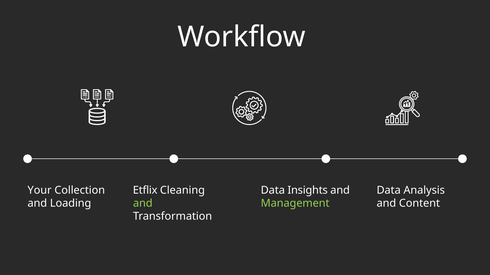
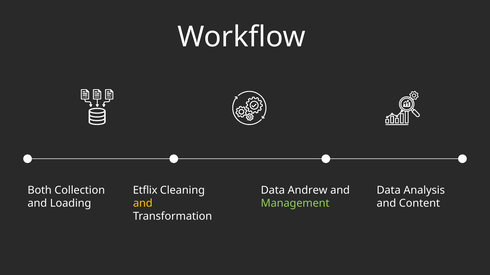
Your: Your -> Both (40, 191)
Insights: Insights -> Andrew (308, 191)
and colour: light green -> yellow (143, 204)
